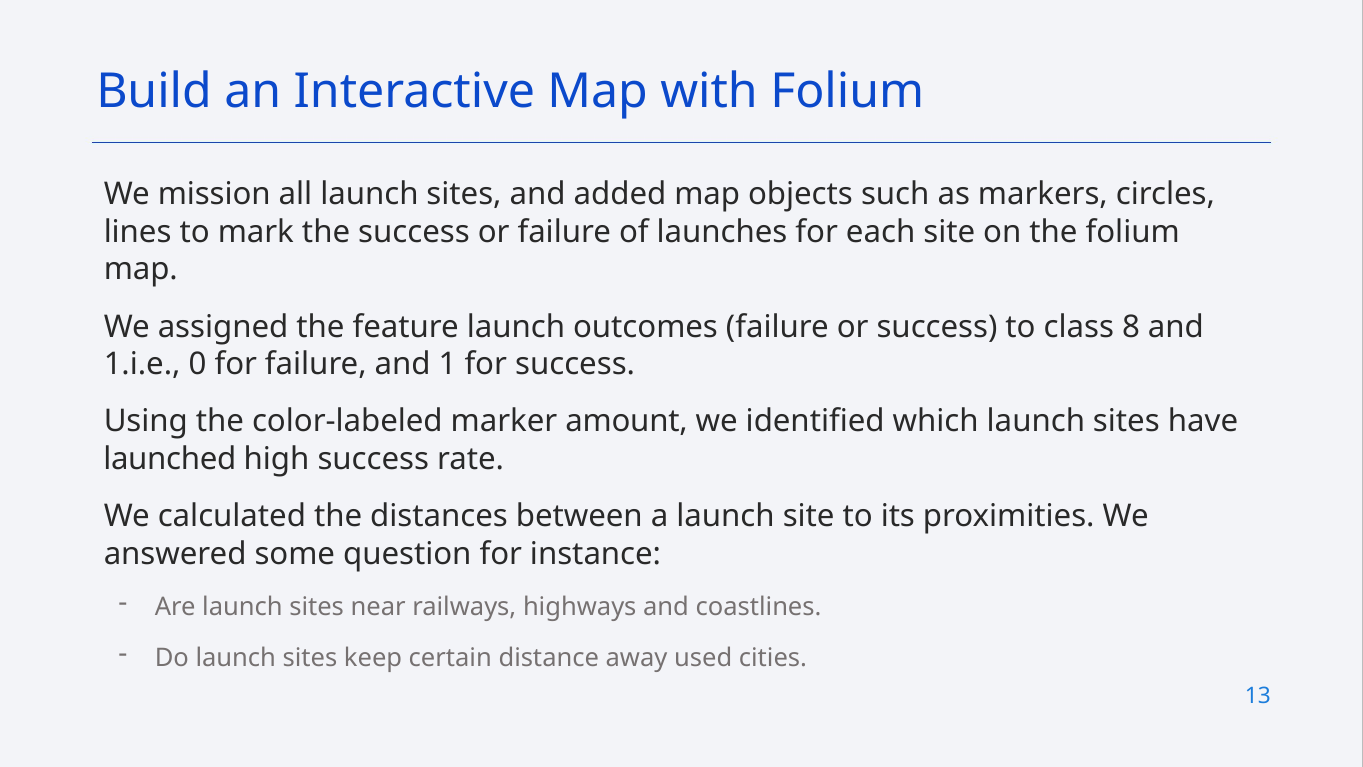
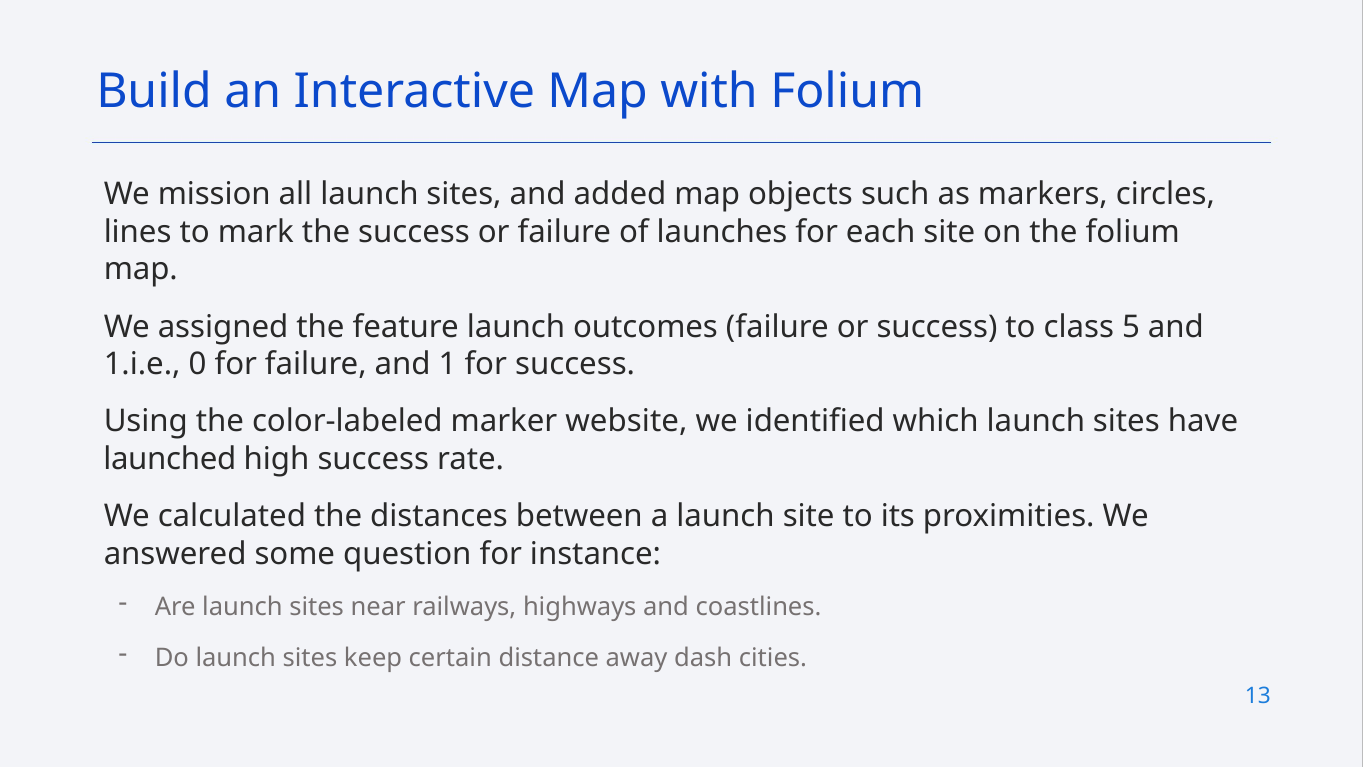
8: 8 -> 5 (1131, 327)
amount: amount -> website (626, 421)
used: used -> dash (703, 658)
